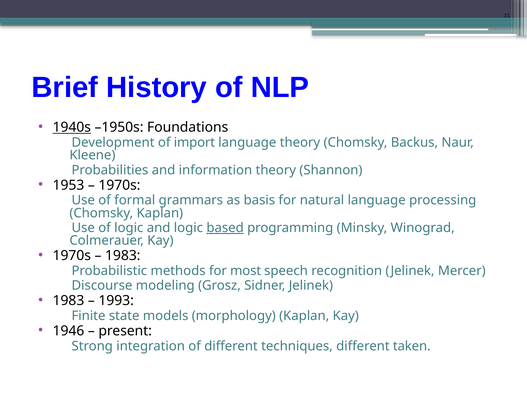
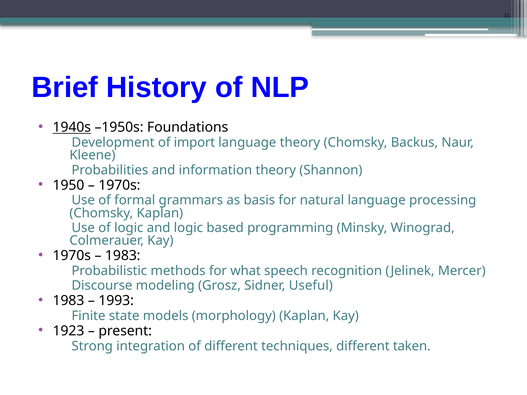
1953: 1953 -> 1950 (68, 185)
based underline: present -> none (225, 228)
most: most -> what (246, 271)
Sidner Jelinek: Jelinek -> Useful (311, 286)
1946: 1946 -> 1923 (68, 331)
